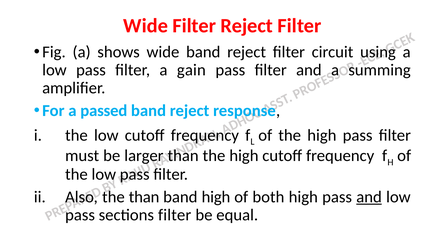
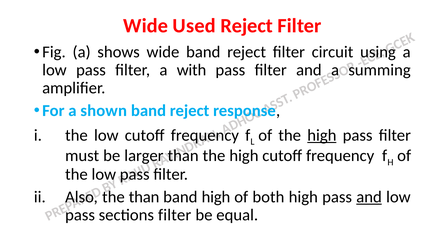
Wide Filter: Filter -> Used (194, 26)
gain: gain -> with (192, 70)
passed: passed -> shown (104, 111)
high underline: none -> present (322, 135)
